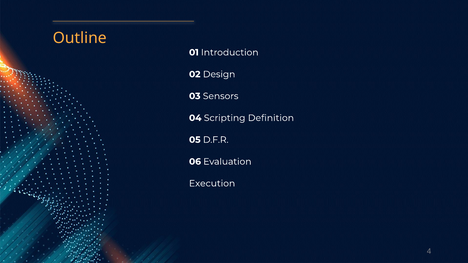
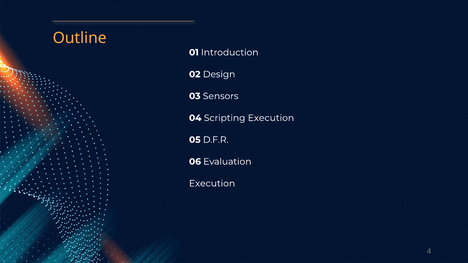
Scripting Definition: Definition -> Execution (271, 118)
